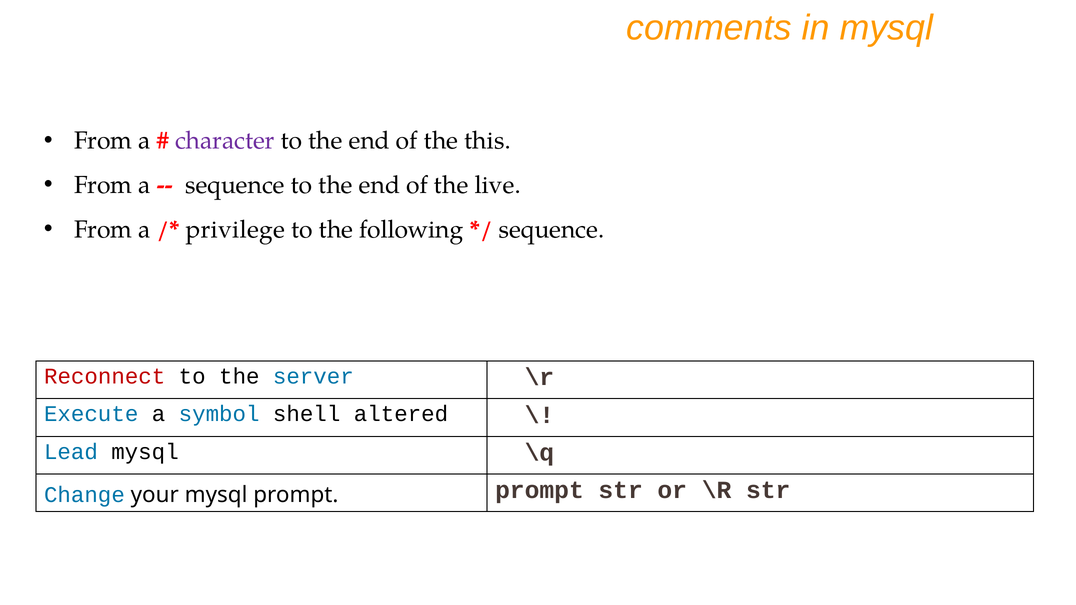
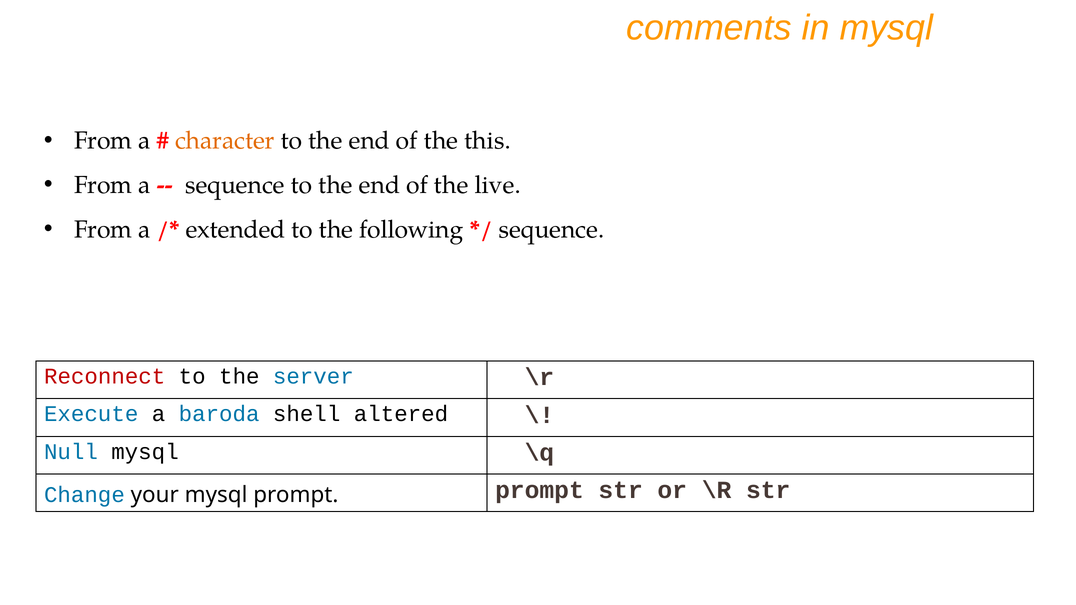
character colour: purple -> orange (225, 141)
privilege: privilege -> extended (236, 230)
symbol: symbol -> baroda (219, 414)
Lead: Lead -> Null (71, 452)
